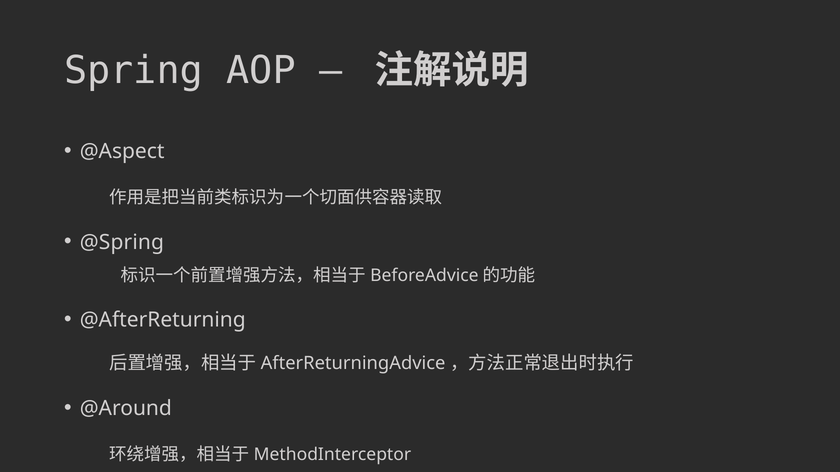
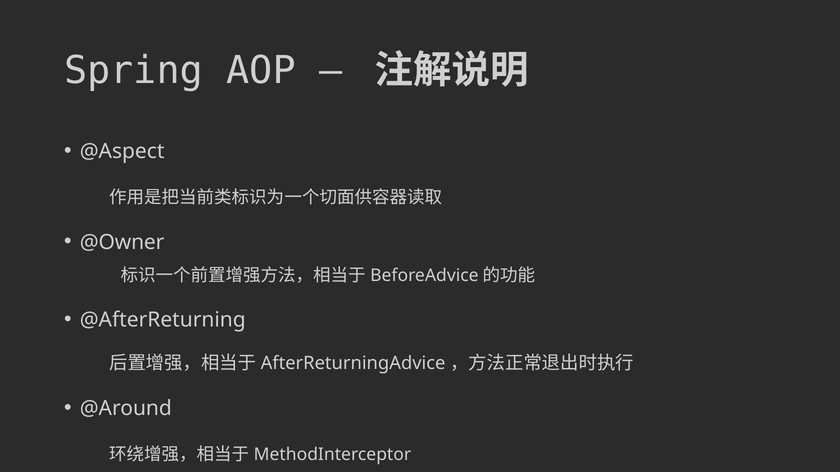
@Spring: @Spring -> @Owner (122, 242)
